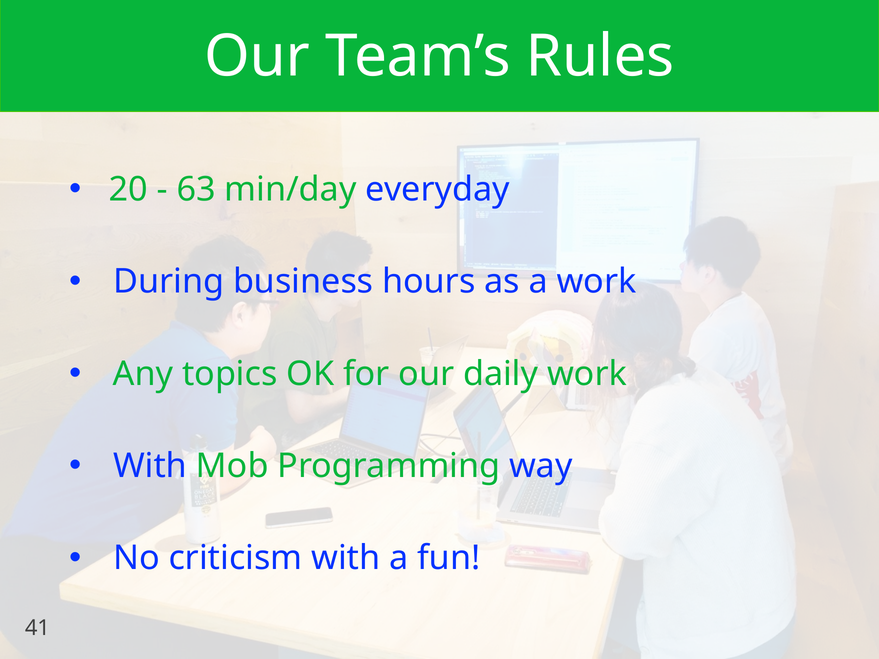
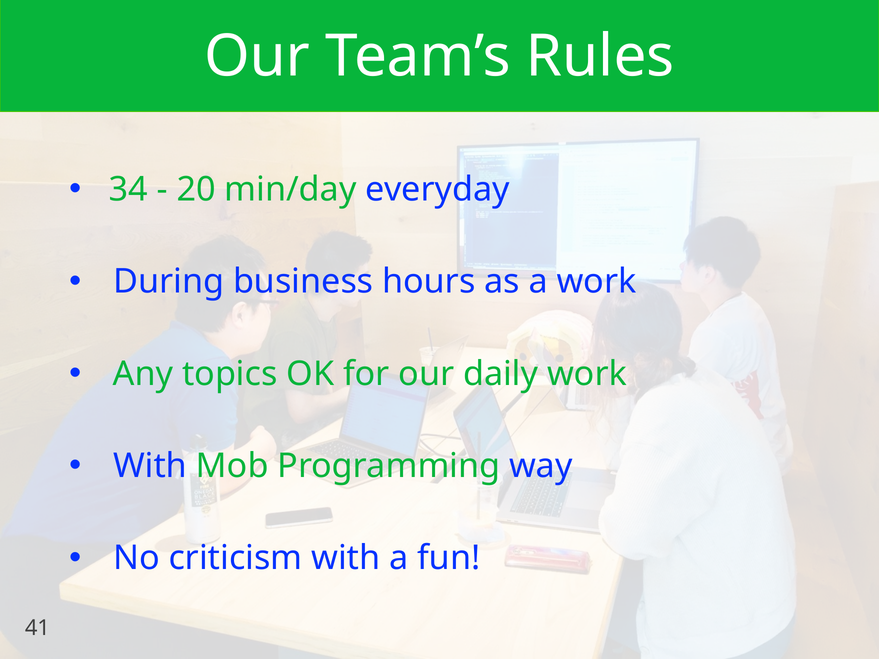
20: 20 -> 34 (128, 190)
63: 63 -> 20 (196, 190)
